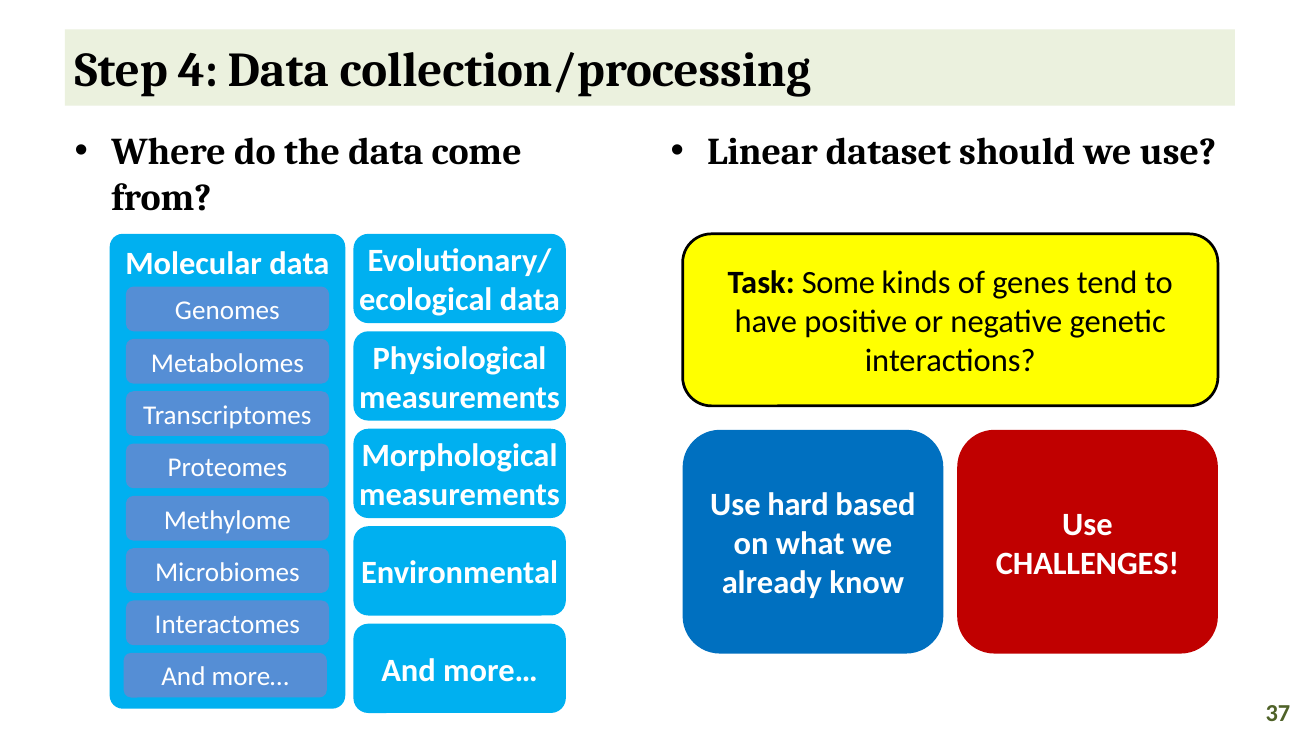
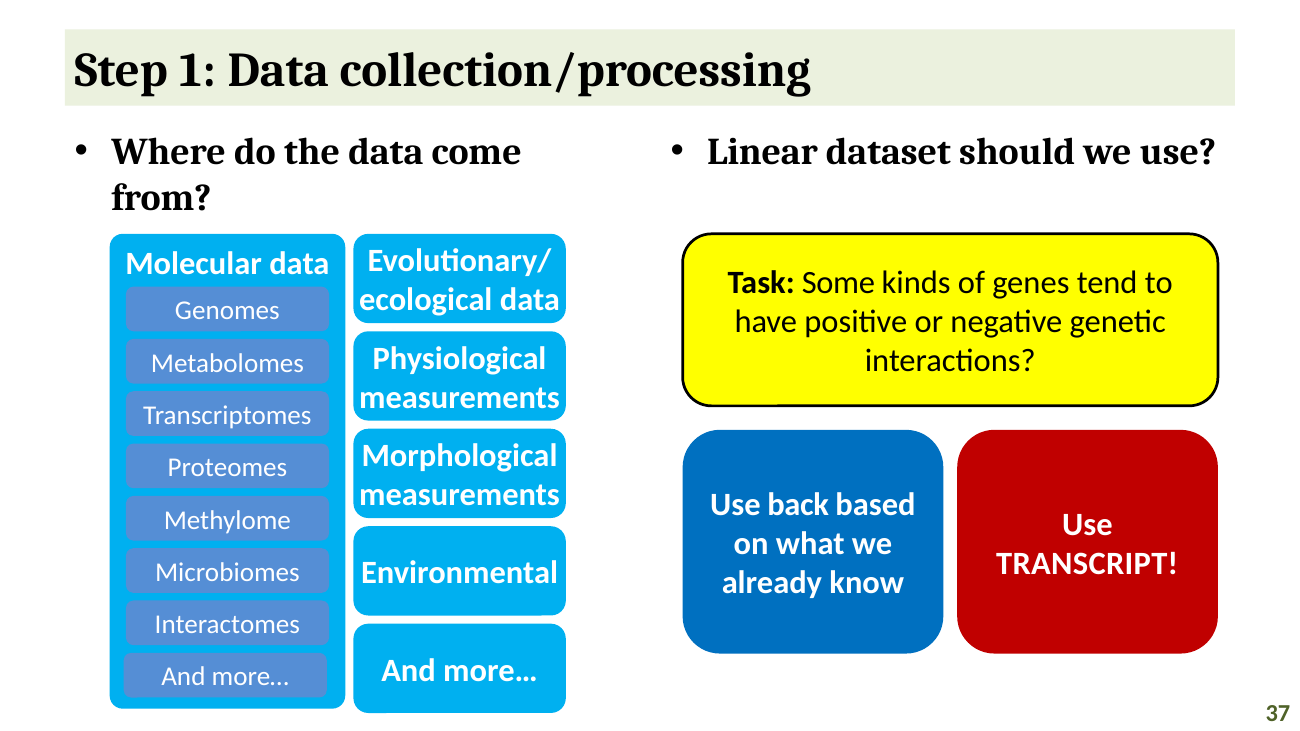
4: 4 -> 1 (198, 71)
hard: hard -> back (798, 505)
CHALLENGES: CHALLENGES -> TRANSCRIPT (1087, 564)
